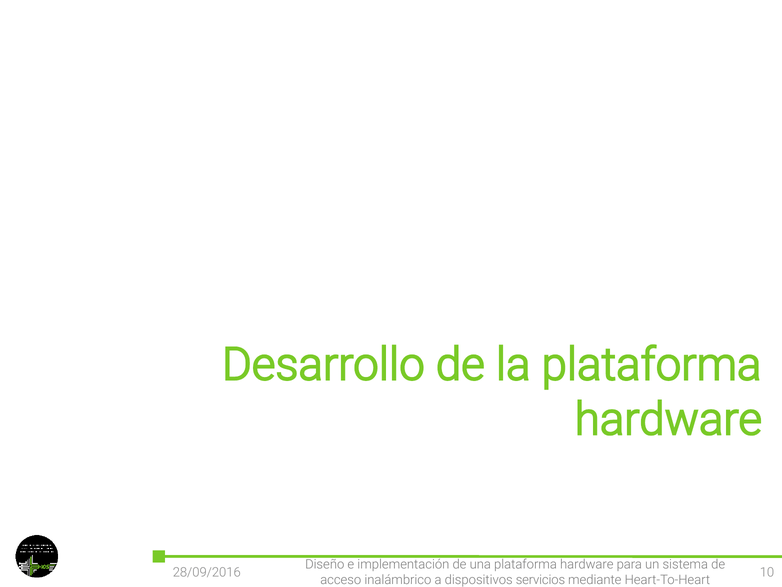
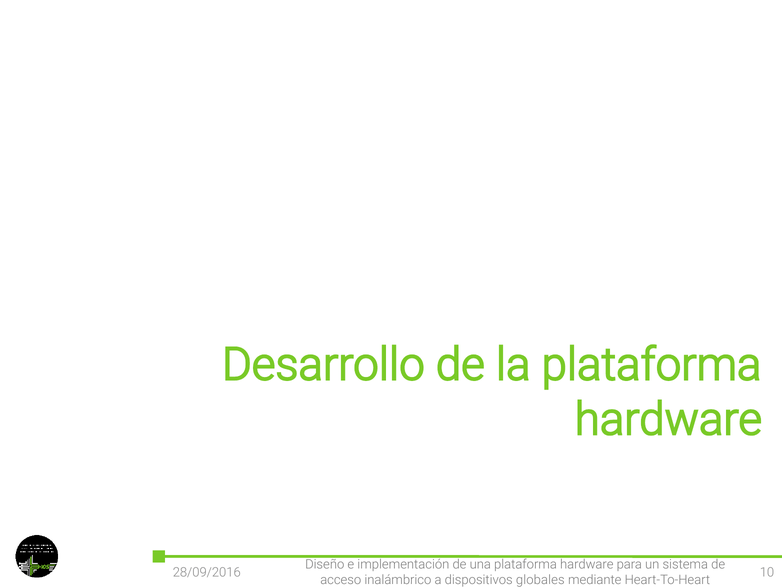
servicios: servicios -> globales (540, 580)
